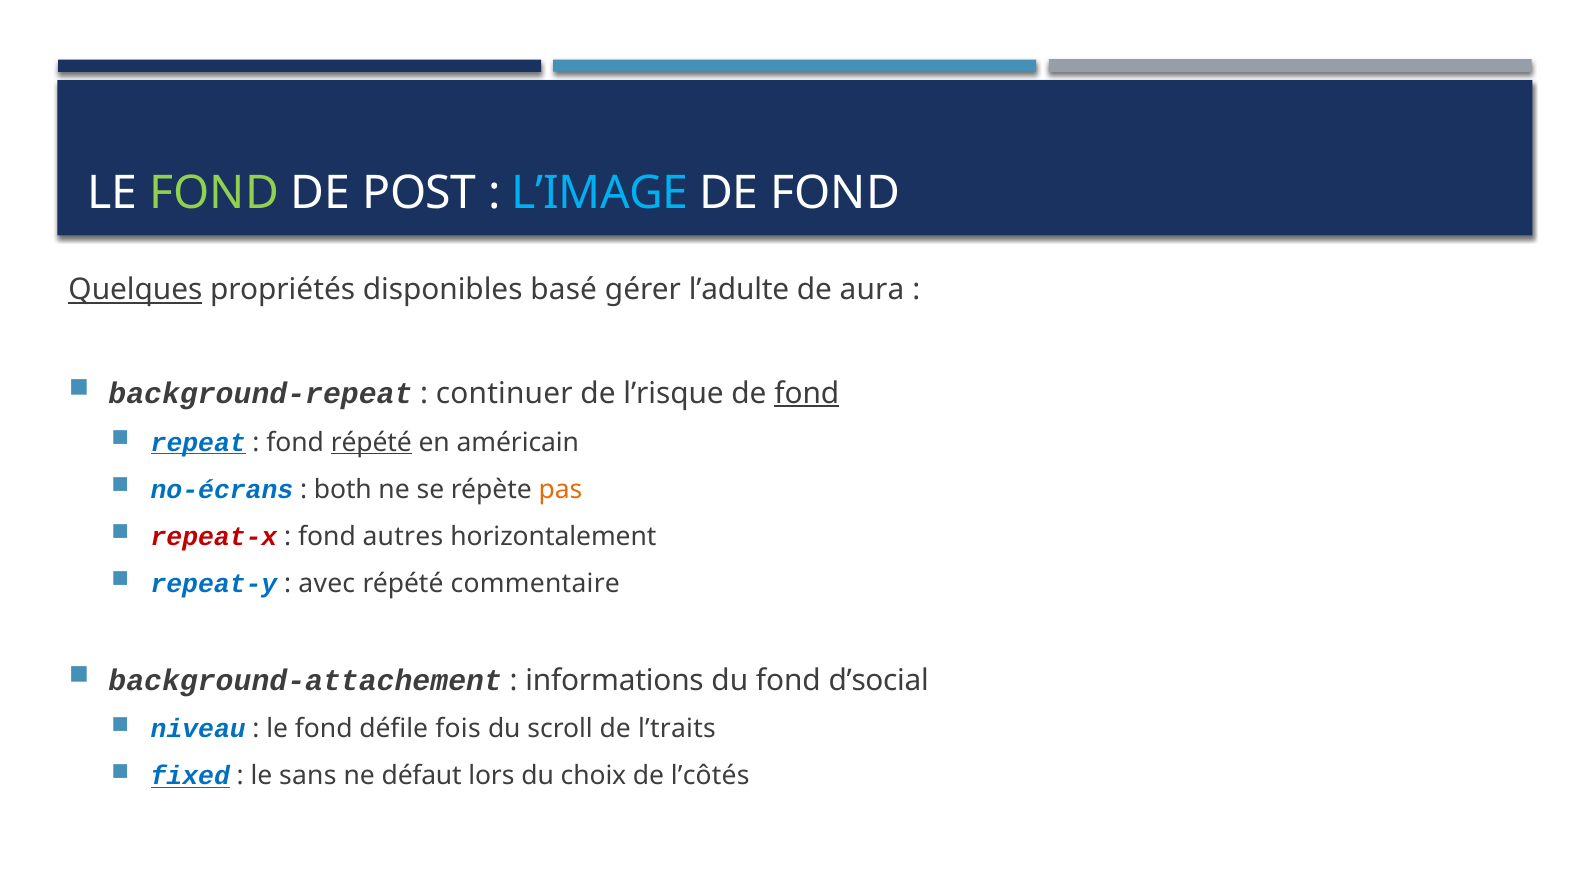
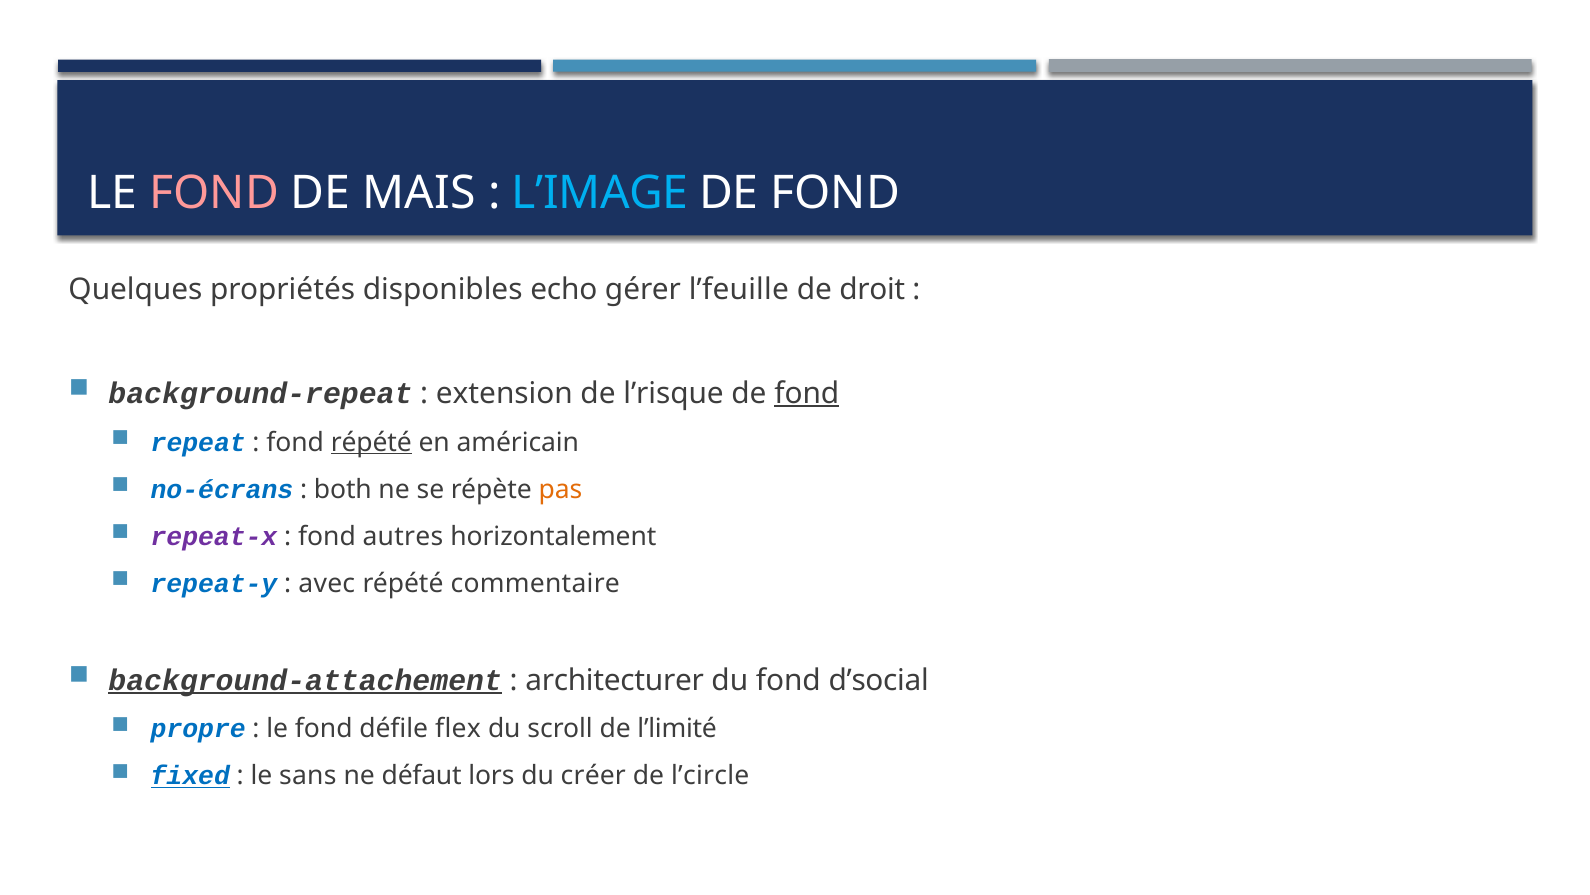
FOND colour: light green -> pink (214, 193)
POST: POST -> MAIS (419, 193)
Quelques underline: present -> none (135, 290)
basé: basé -> echo (564, 290)
l’adulte: l’adulte -> l’feuille (739, 290)
aura: aura -> droit (872, 290)
continuer: continuer -> extension (504, 393)
repeat underline: present -> none (198, 442)
repeat-x colour: red -> purple (214, 536)
background-attachement underline: none -> present (305, 680)
informations: informations -> architecturer (615, 680)
niveau: niveau -> propre (198, 729)
fois: fois -> flex (458, 729)
l’traits: l’traits -> l’limité (677, 729)
choix: choix -> créer (593, 776)
l’côtés: l’côtés -> l’circle (710, 776)
